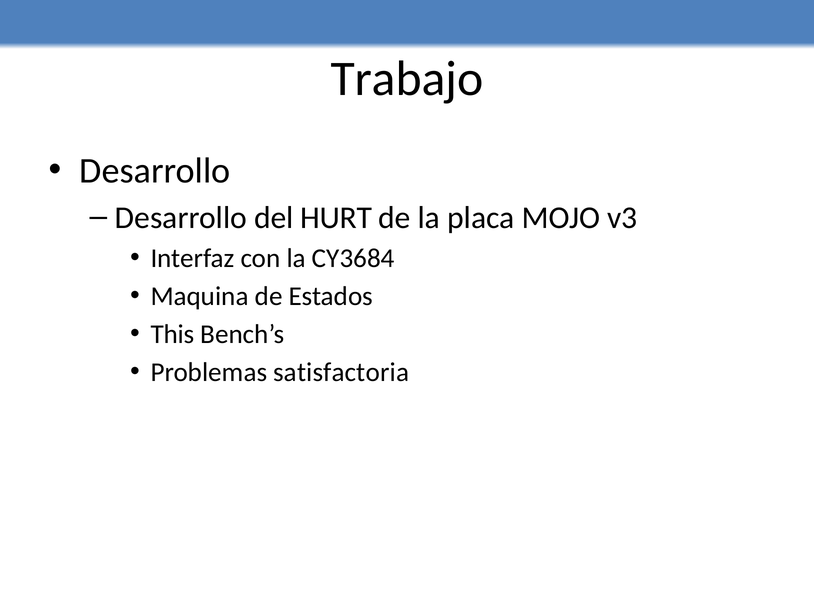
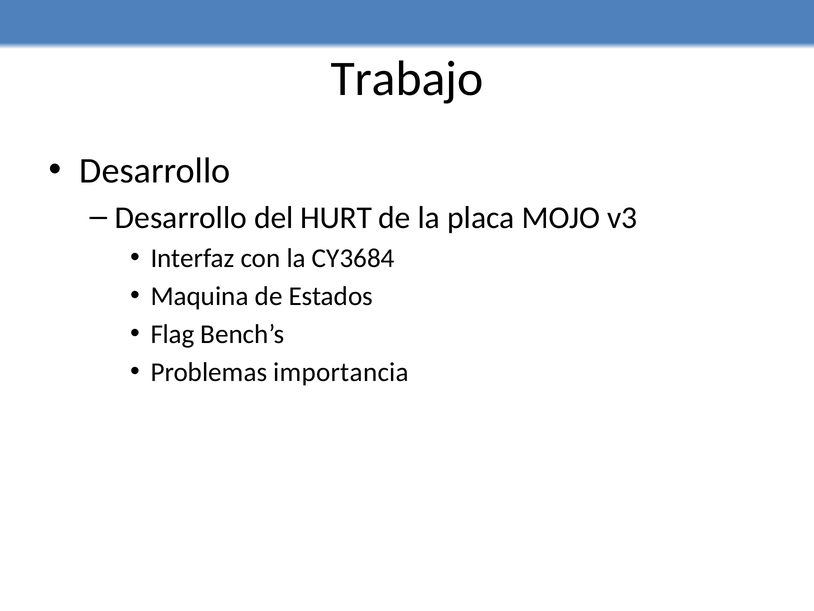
This: This -> Flag (173, 334)
satisfactoria: satisfactoria -> importancia (341, 372)
